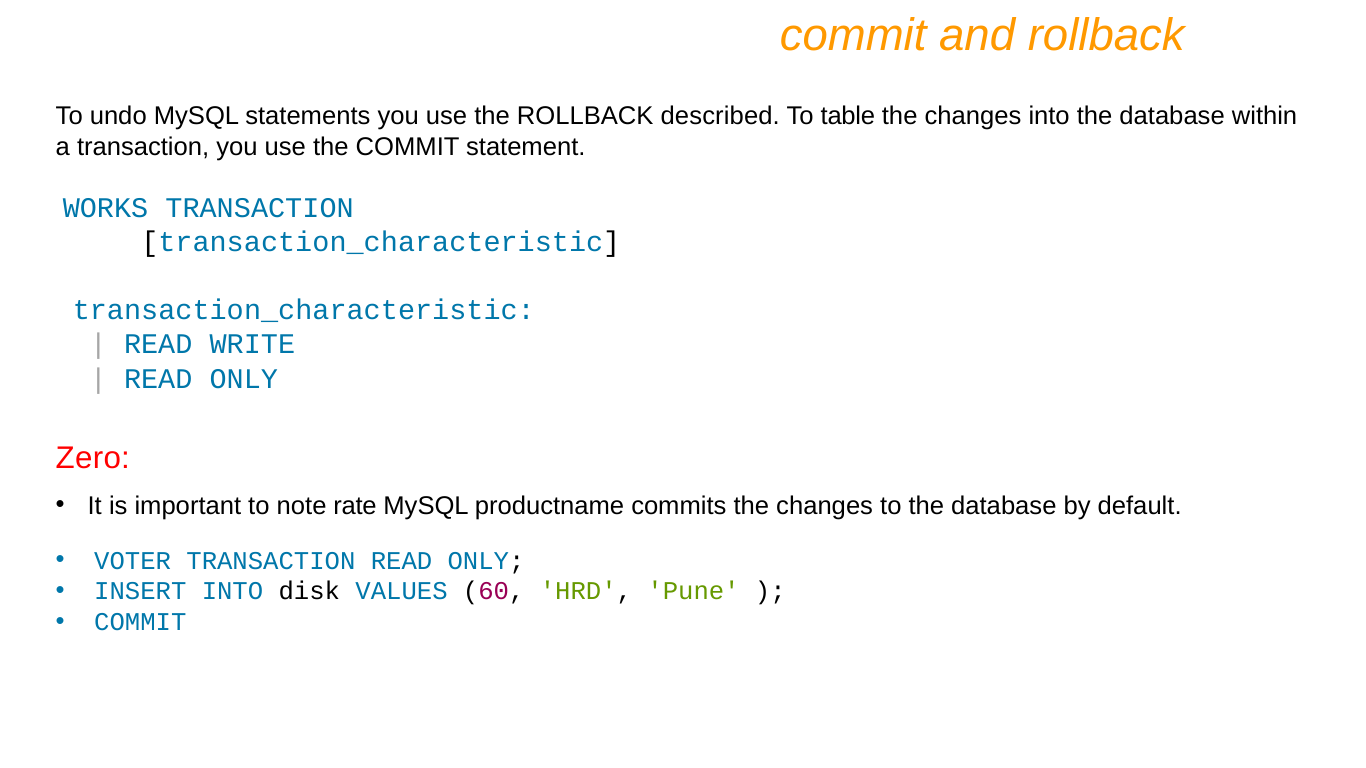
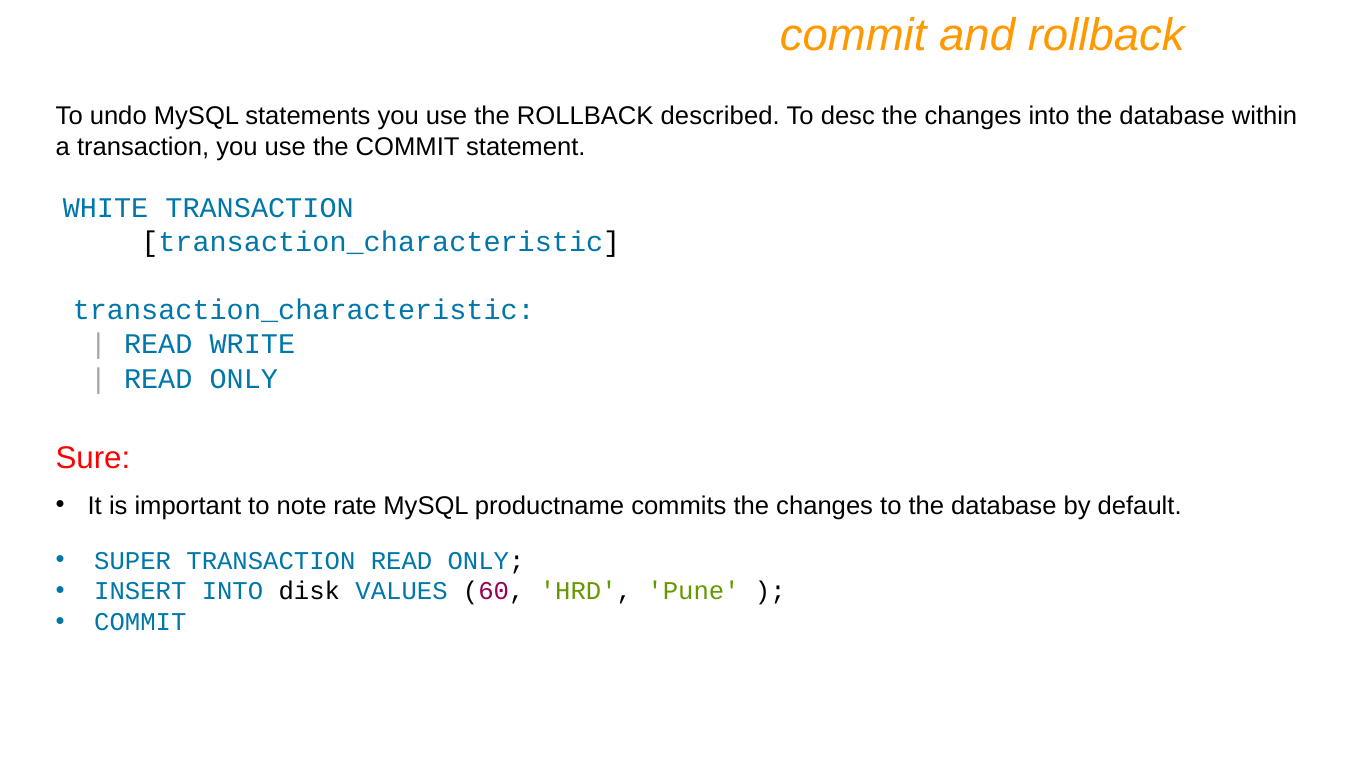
table: table -> desc (848, 116)
WORKS: WORKS -> WHITE (105, 208)
Zero: Zero -> Sure (93, 459)
VOTER: VOTER -> SUPER (133, 561)
